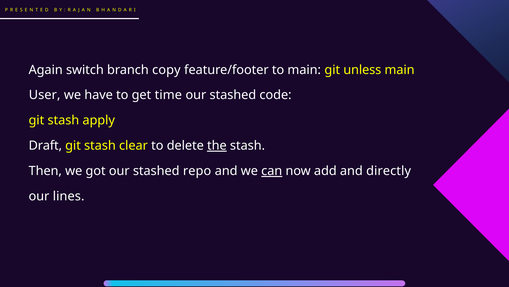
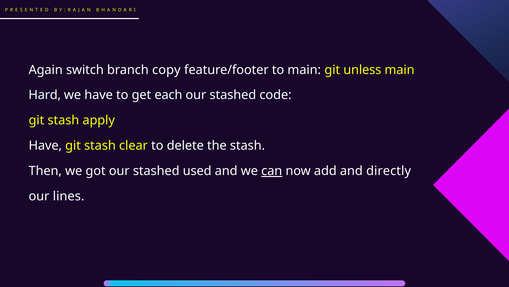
User: User -> Hard (45, 95)
time: time -> each (168, 95)
Draft: Draft -> Have (45, 145)
the underline: present -> none (217, 145)
repo: repo -> used (197, 171)
